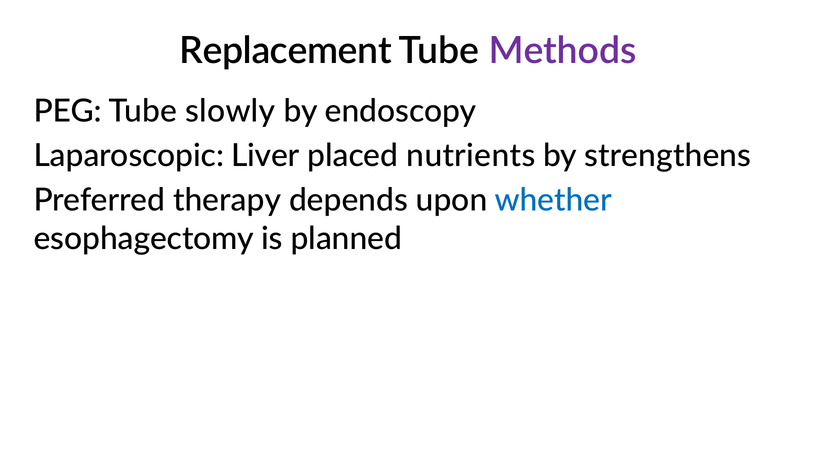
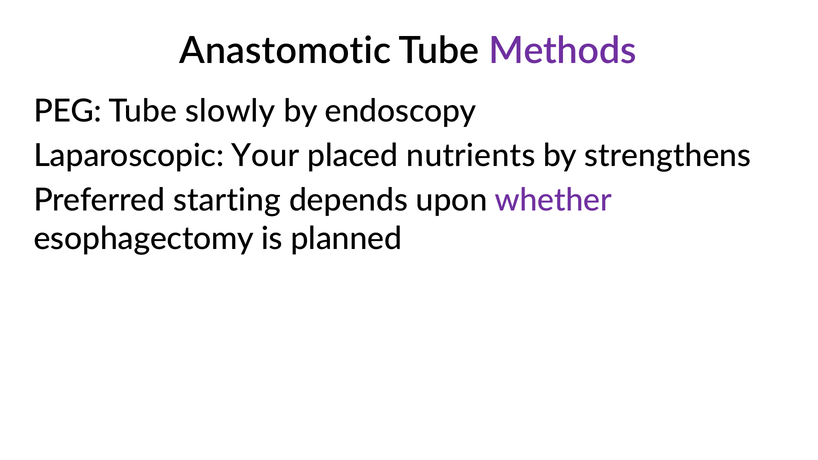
Replacement: Replacement -> Anastomotic (285, 51)
Liver: Liver -> Your (265, 156)
therapy: therapy -> starting (227, 200)
whether colour: blue -> purple (553, 200)
